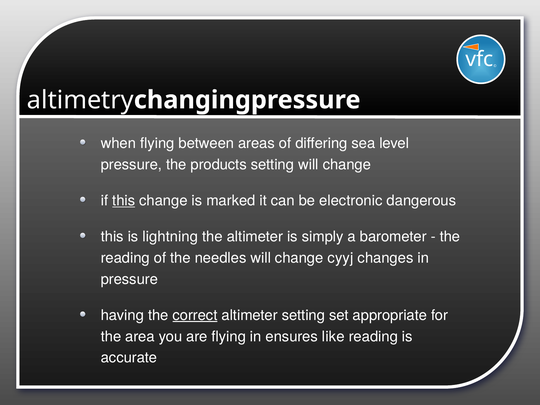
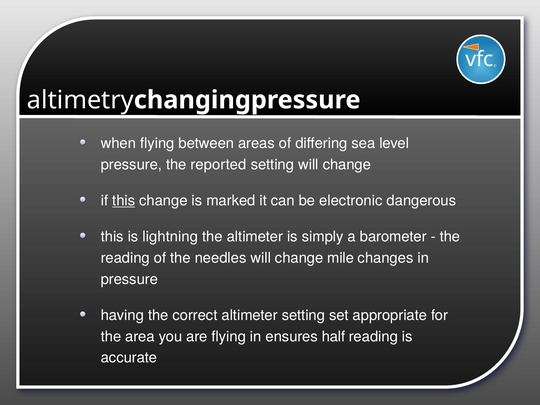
products: products -> reported (219, 165)
cyyj: cyyj -> mile (341, 258)
correct underline: present -> none (195, 315)
like: like -> half (333, 337)
